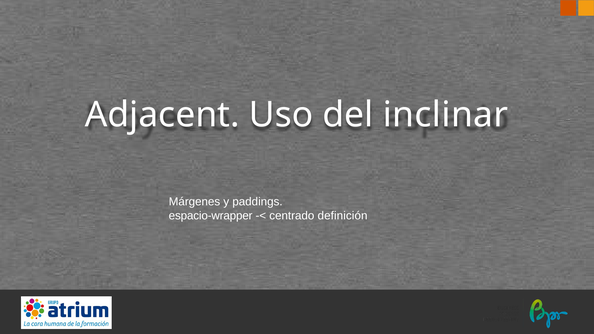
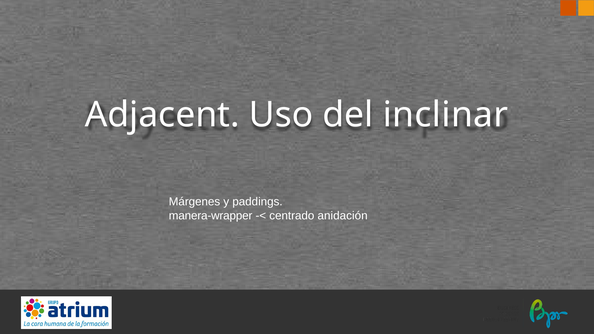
espacio-wrapper: espacio-wrapper -> manera-wrapper (211, 216)
definición: definición -> anidación (343, 216)
